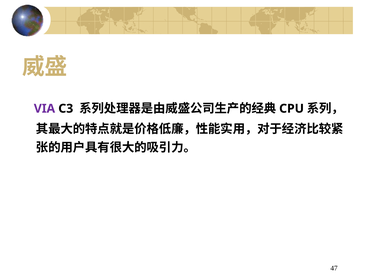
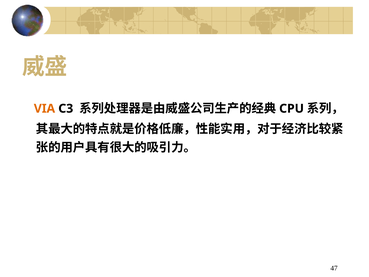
VIA colour: purple -> orange (44, 108)
